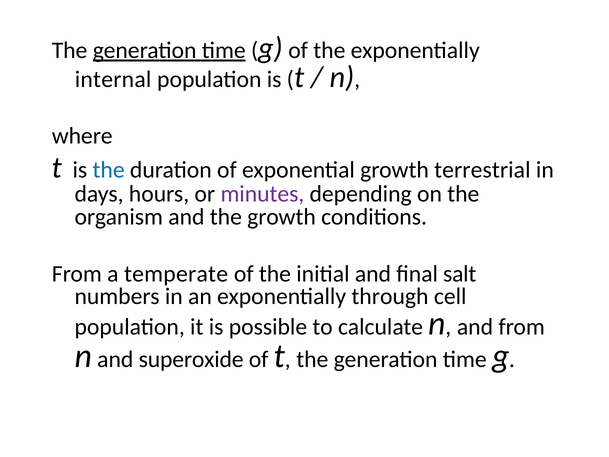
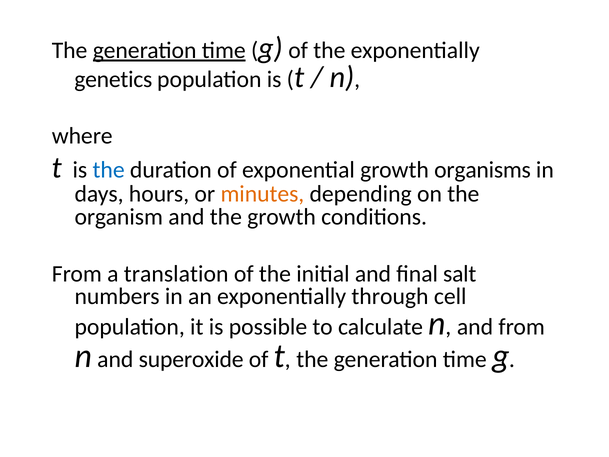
internal: internal -> genetics (113, 80)
terrestrial: terrestrial -> organisms (483, 170)
minutes colour: purple -> orange (262, 194)
temperate: temperate -> translation (176, 274)
